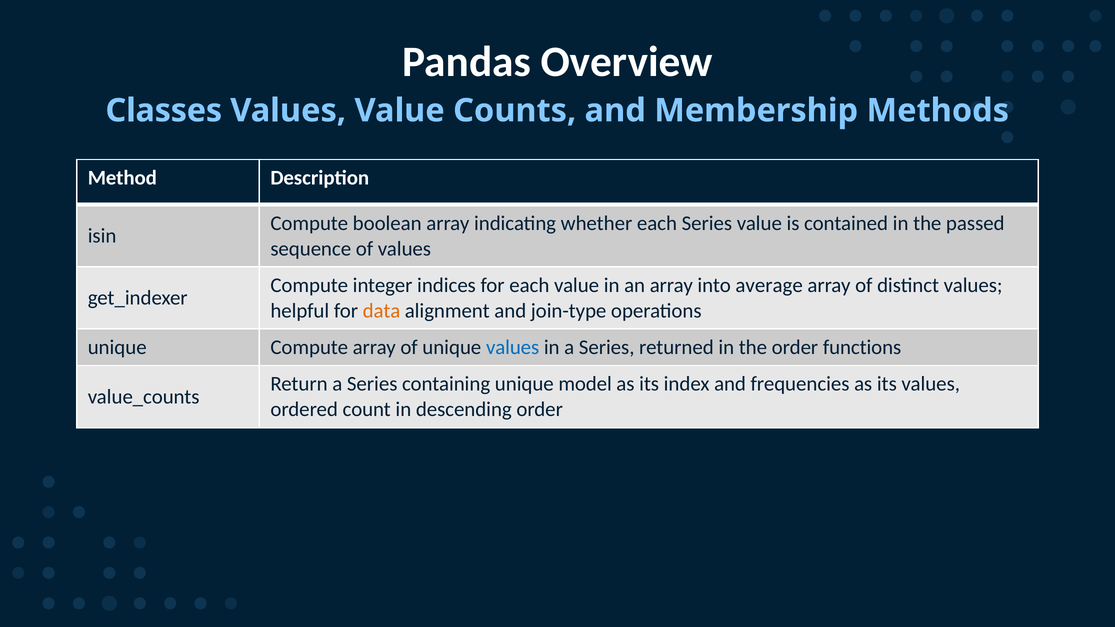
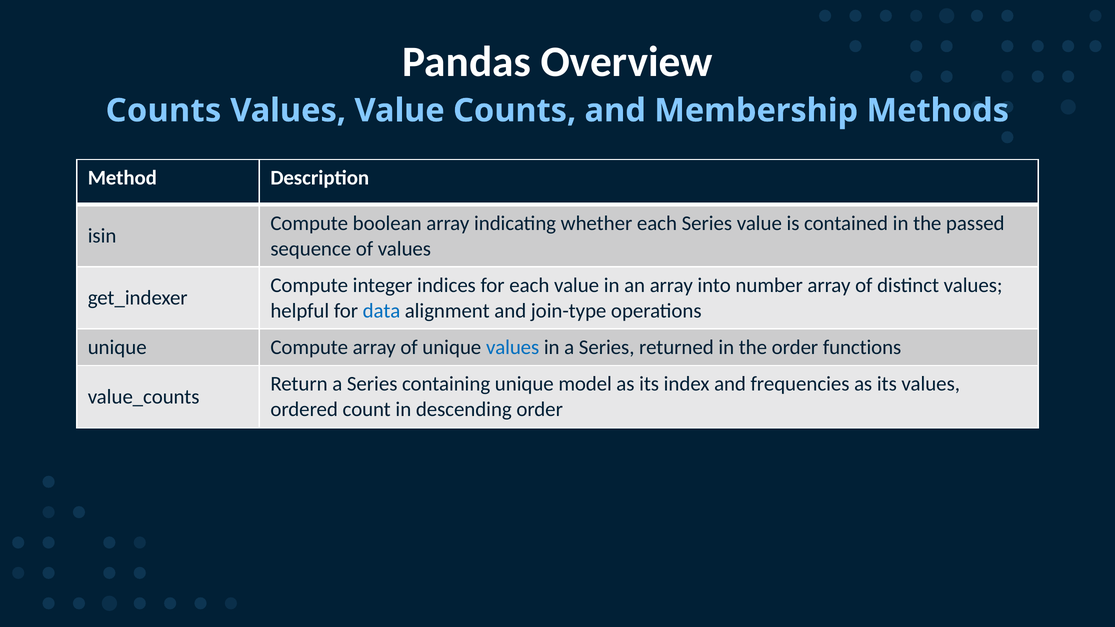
Classes: Classes -> Counts (163, 111)
average: average -> number (769, 285)
data colour: orange -> blue (382, 311)
